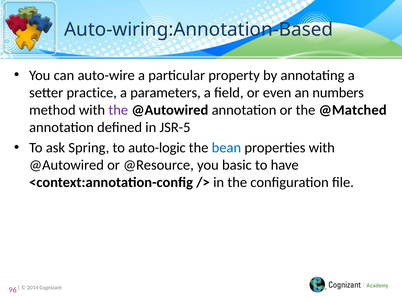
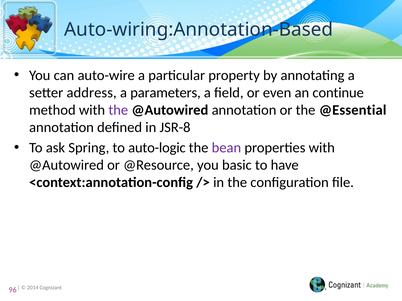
practice: practice -> address (92, 93)
numbers: numbers -> continue (338, 93)
@Matched: @Matched -> @Essential (353, 110)
JSR-5: JSR-5 -> JSR-8 (175, 128)
bean colour: blue -> purple (226, 148)
